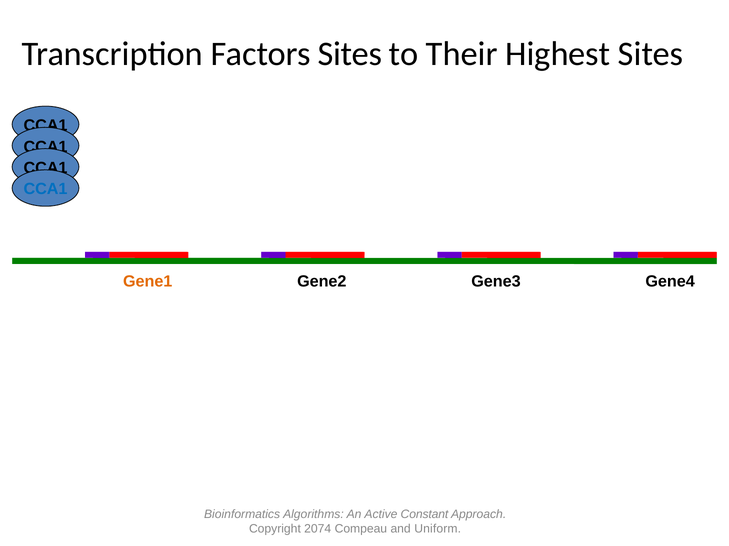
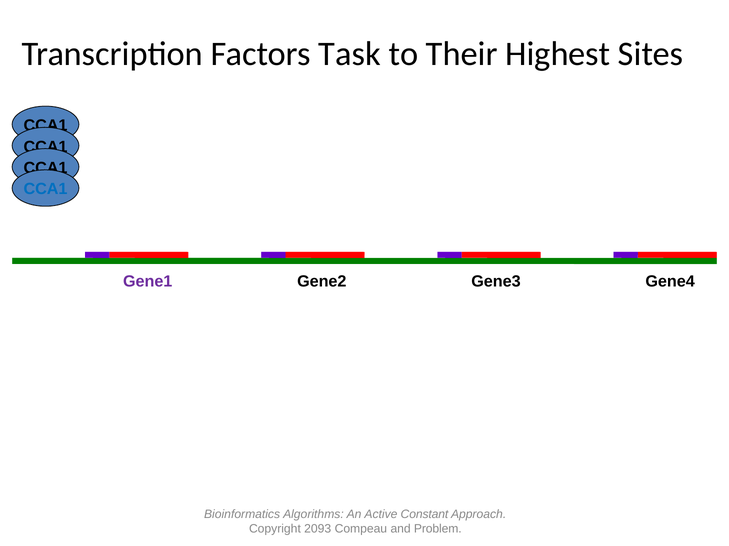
Factors Sites: Sites -> Task (350, 54)
Gene1 colour: orange -> purple (148, 282)
2074: 2074 -> 2093 (318, 529)
Uniform: Uniform -> Problem (438, 529)
